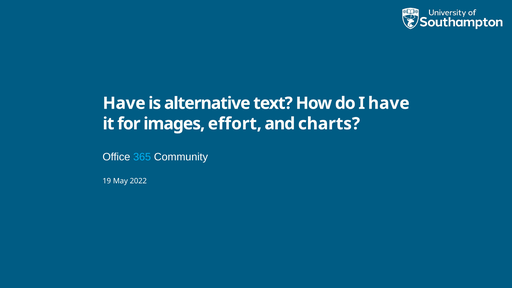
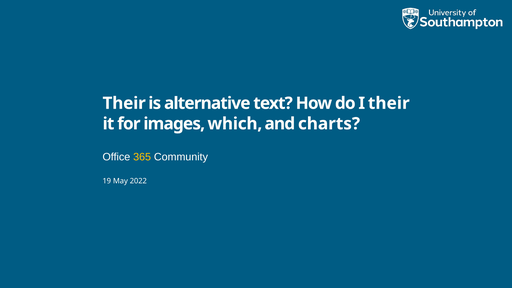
Have: Have -> Their (124, 103)
I have: have -> their (389, 103)
effort: effort -> which (235, 124)
365 colour: light blue -> yellow (142, 157)
